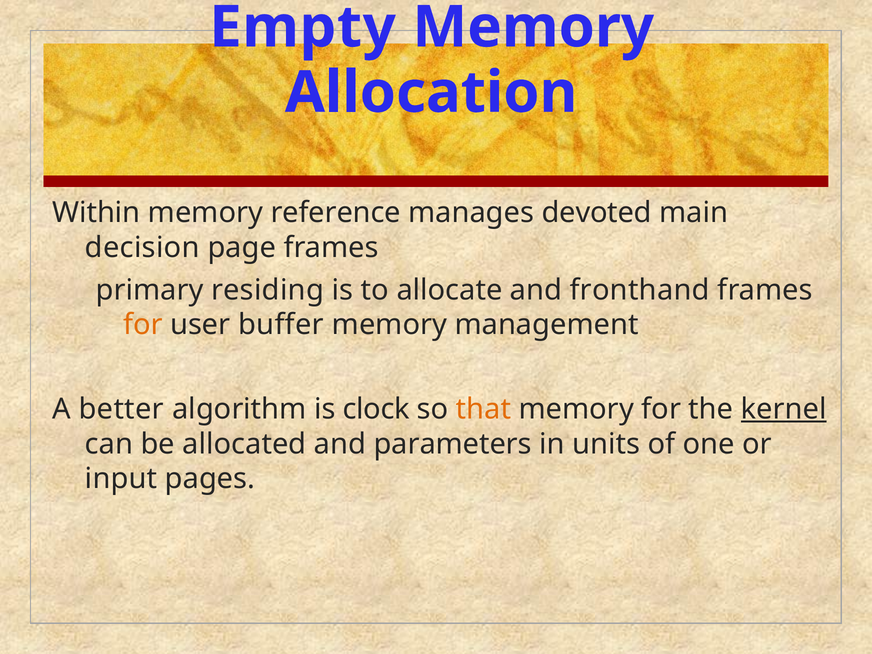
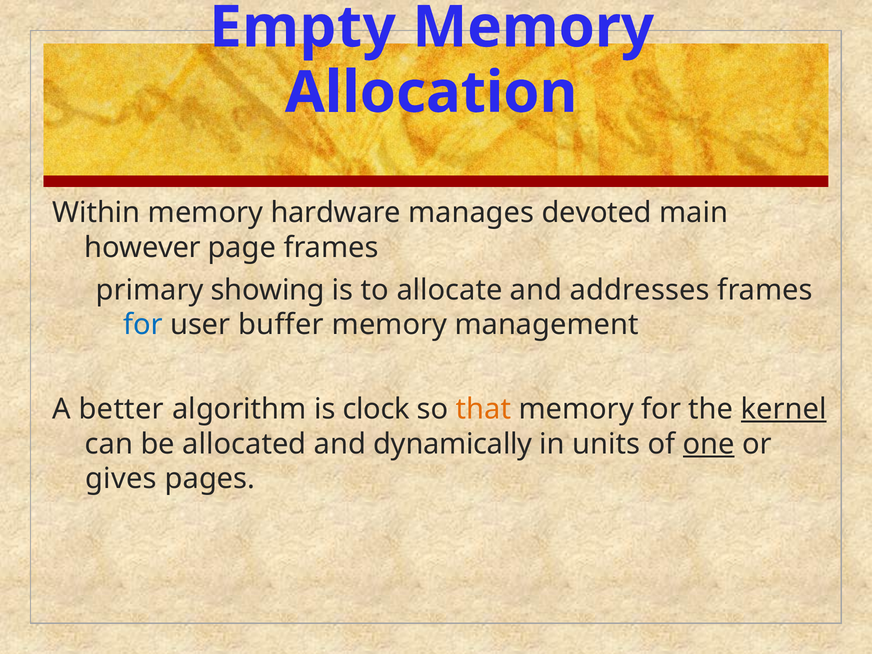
reference: reference -> hardware (336, 213)
decision: decision -> however (143, 248)
residing: residing -> showing (268, 290)
fronthand: fronthand -> addresses (640, 290)
for colour: orange -> blue (143, 325)
parameters: parameters -> dynamically (453, 444)
one underline: none -> present (709, 444)
input: input -> gives (121, 479)
